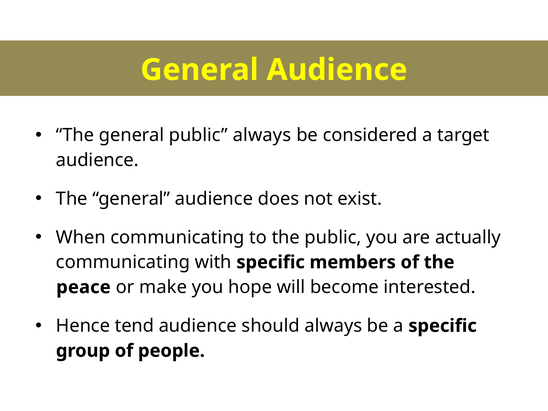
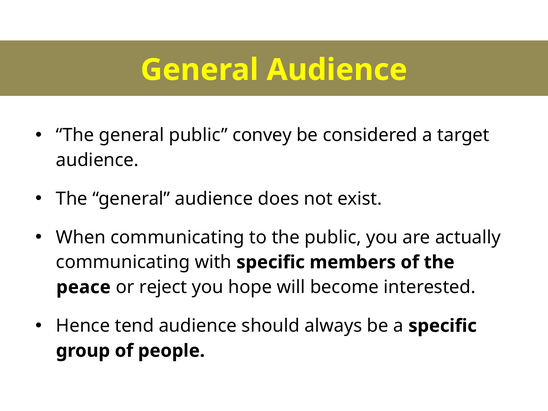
public always: always -> convey (262, 135)
make: make -> reject (163, 287)
